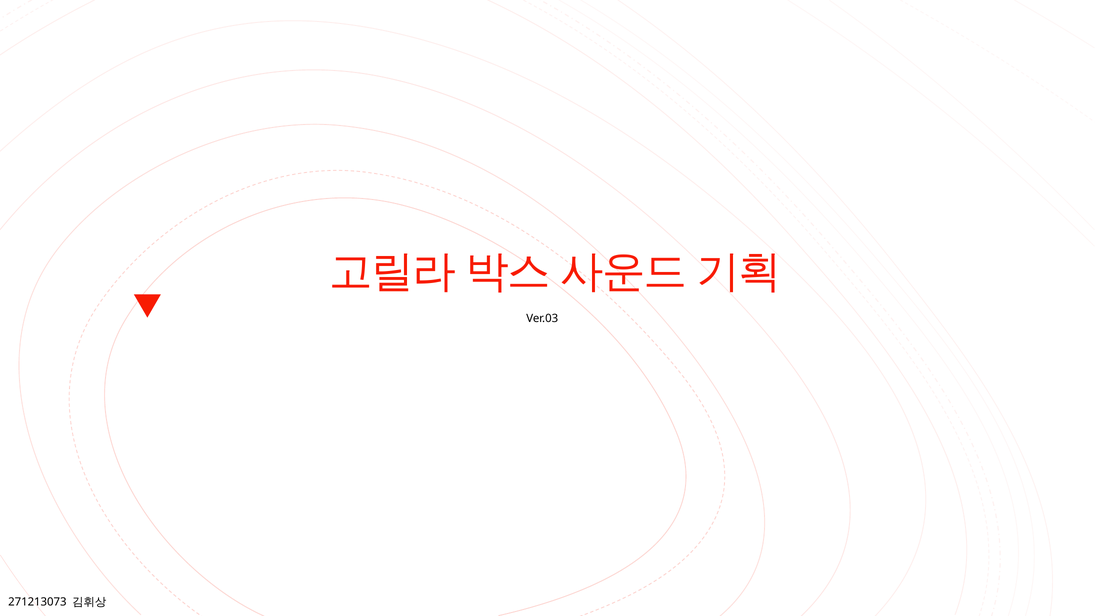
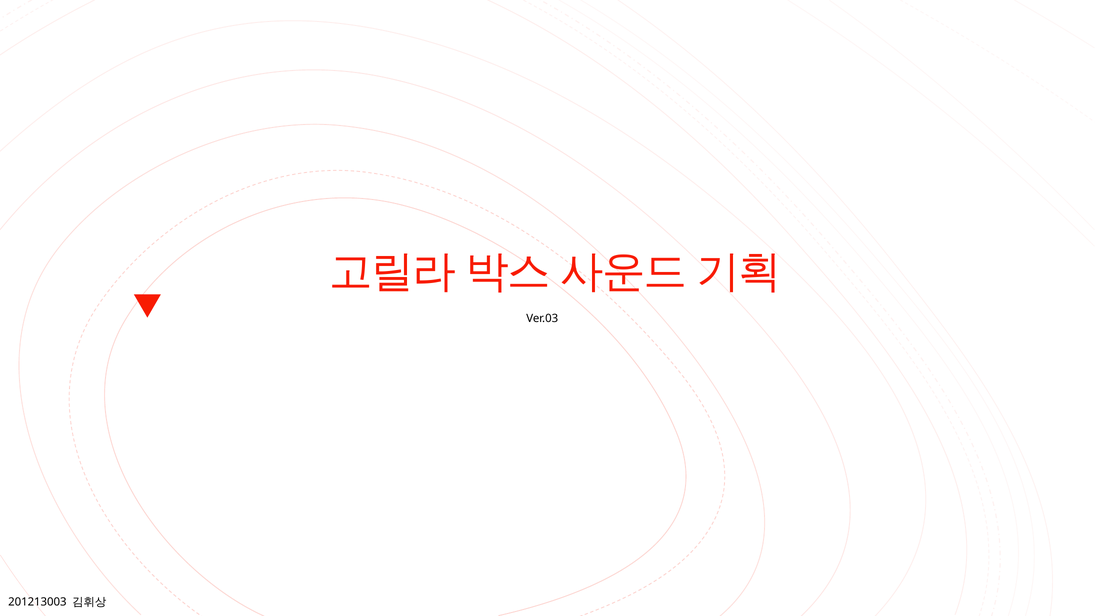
271213073: 271213073 -> 201213003 (37, 602)
